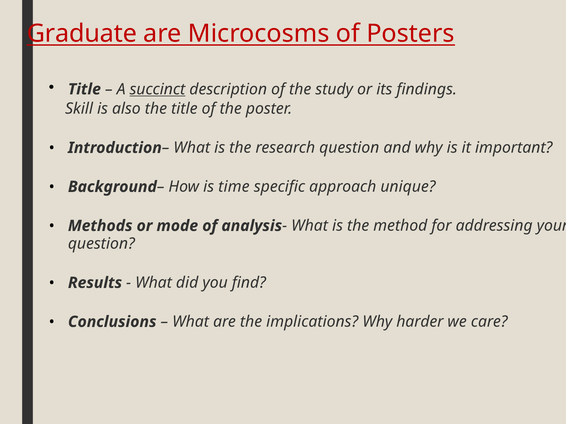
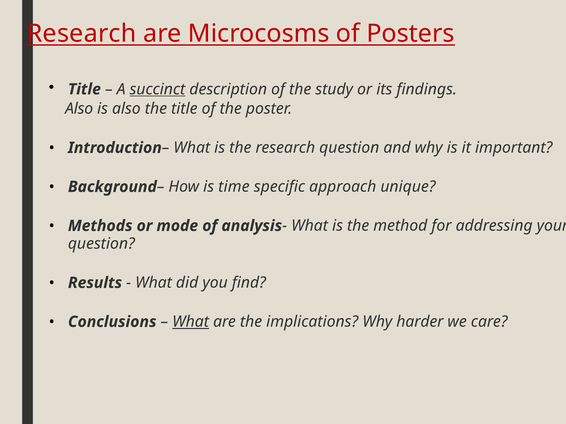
Graduate: Graduate -> Research (82, 34)
Skill: Skill -> Also (79, 109)
What underline: none -> present (191, 322)
